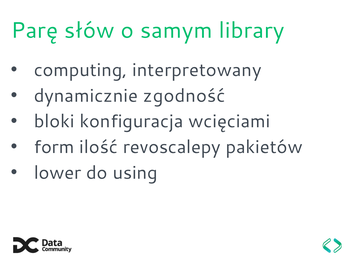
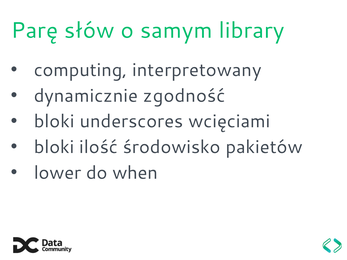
konfiguracja: konfiguracja -> underscores (131, 122)
form: form -> bloki (54, 147)
revoscalepy: revoscalepy -> środowisko (172, 147)
using: using -> when (135, 173)
